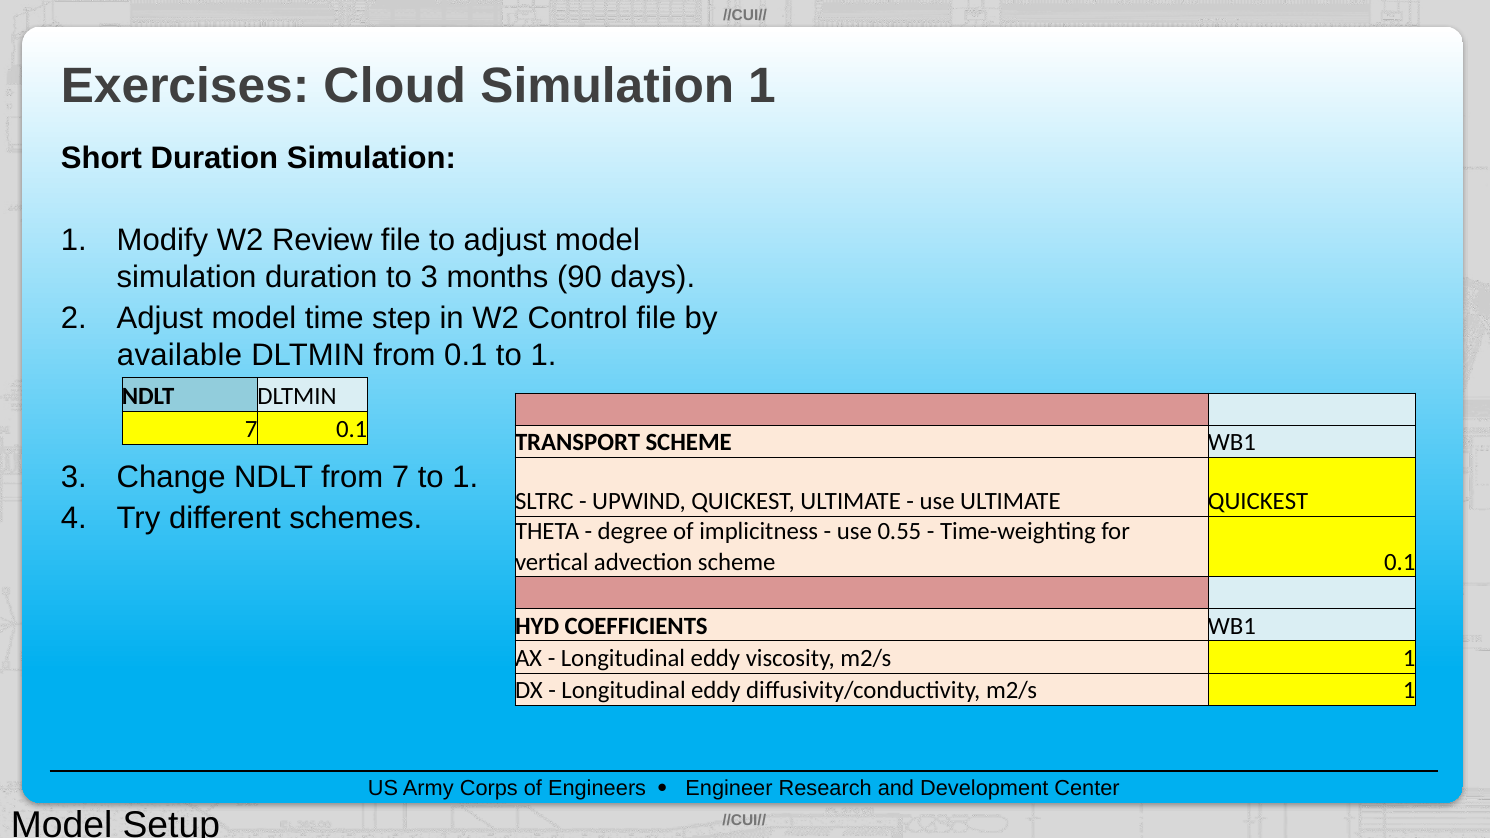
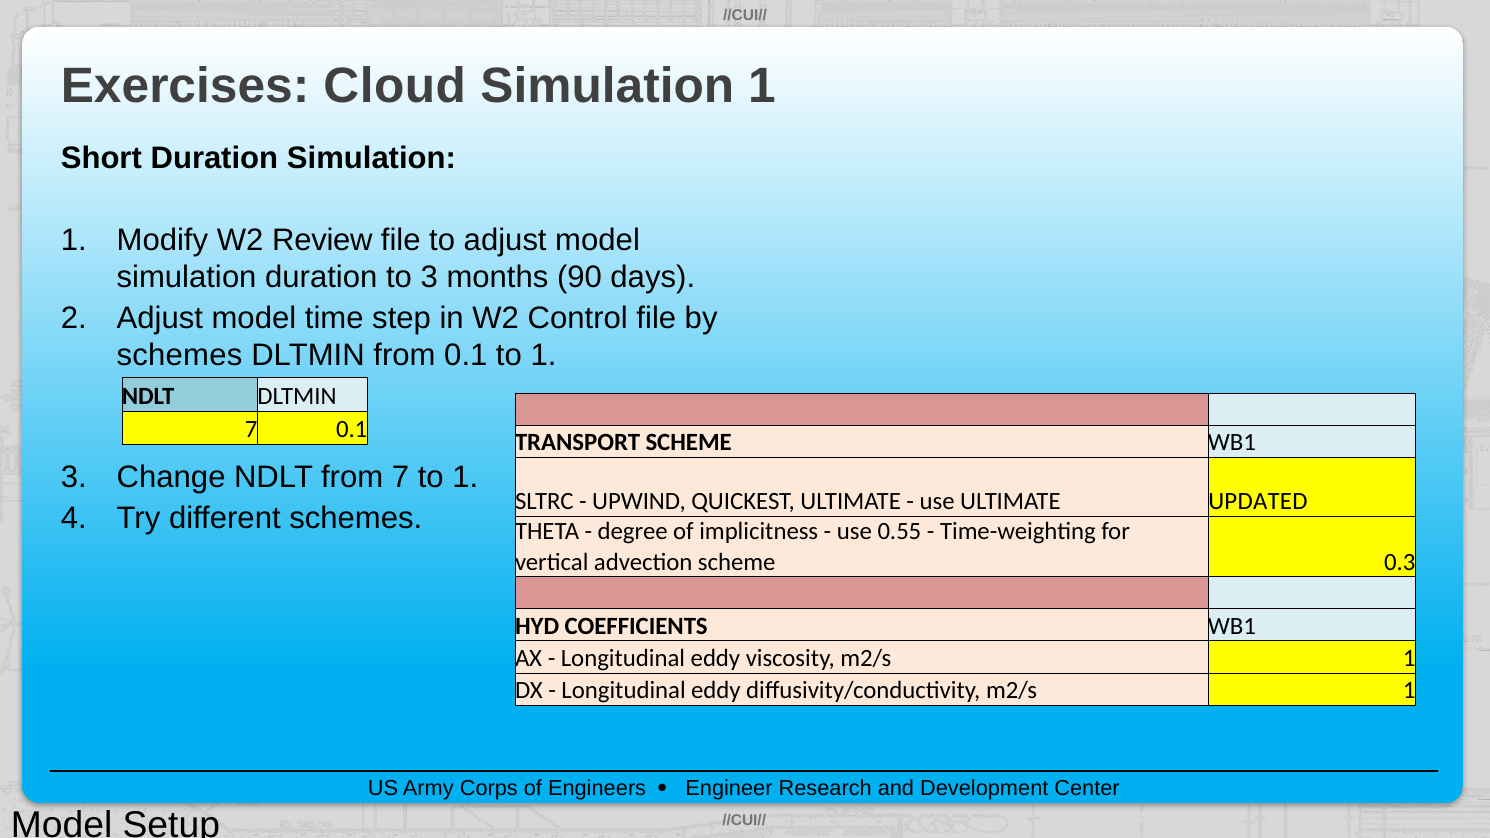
available: available -> schemes (180, 355)
ULTIMATE QUICKEST: QUICKEST -> UPDATED (1258, 501)
scheme 0.1: 0.1 -> 0.3 (1400, 562)
